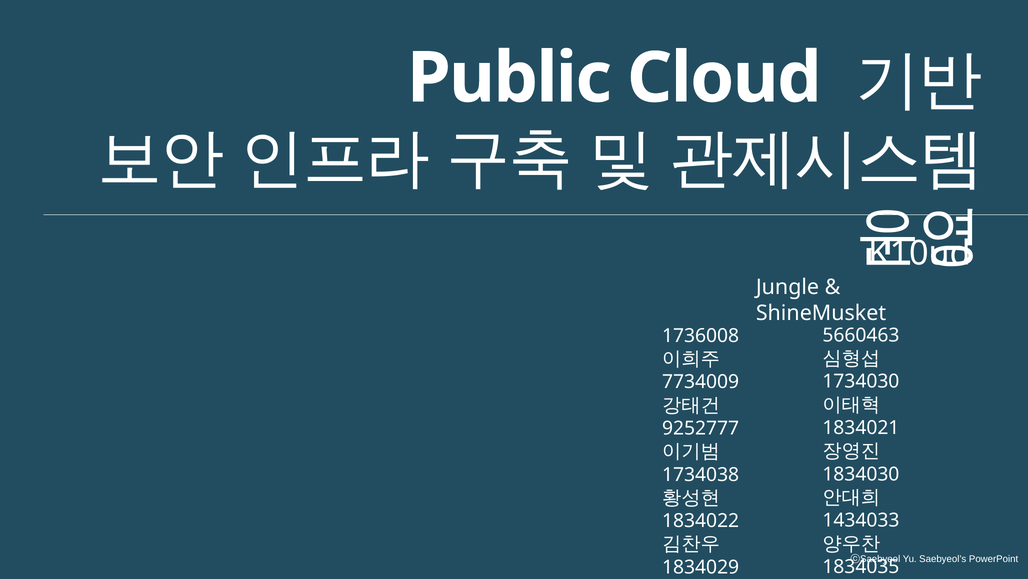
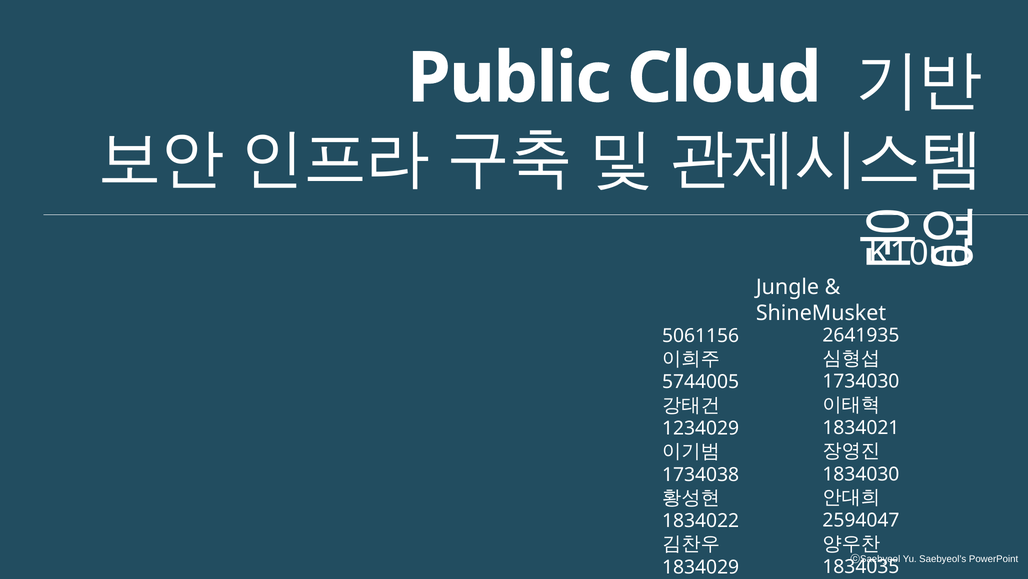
5660463: 5660463 -> 2641935 (861, 335)
1736008: 1736008 -> 5061156 (701, 335)
7734009: 7734009 -> 5744005 (701, 382)
9252777: 9252777 -> 1234029 (701, 428)
1434033: 1434033 -> 2594047 (861, 520)
